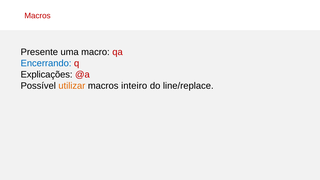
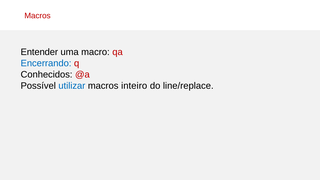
Presente: Presente -> Entender (39, 52)
Explicações: Explicações -> Conhecidos (47, 75)
utilizar colour: orange -> blue (72, 86)
